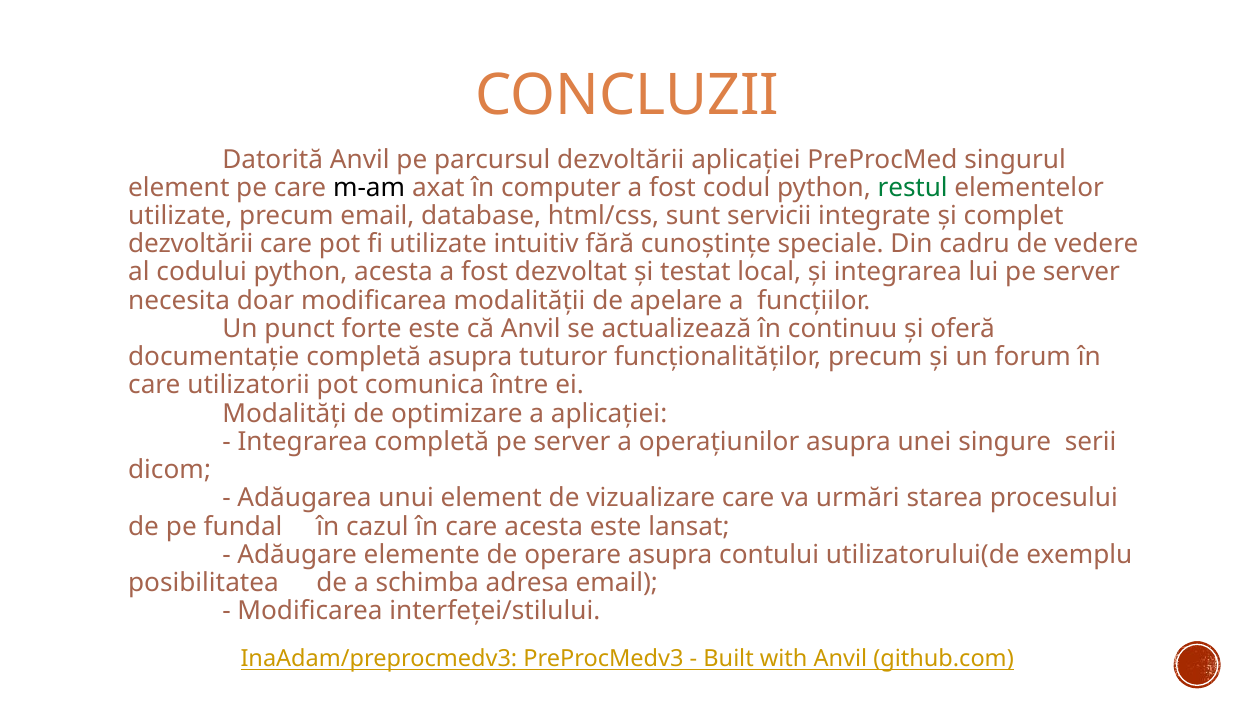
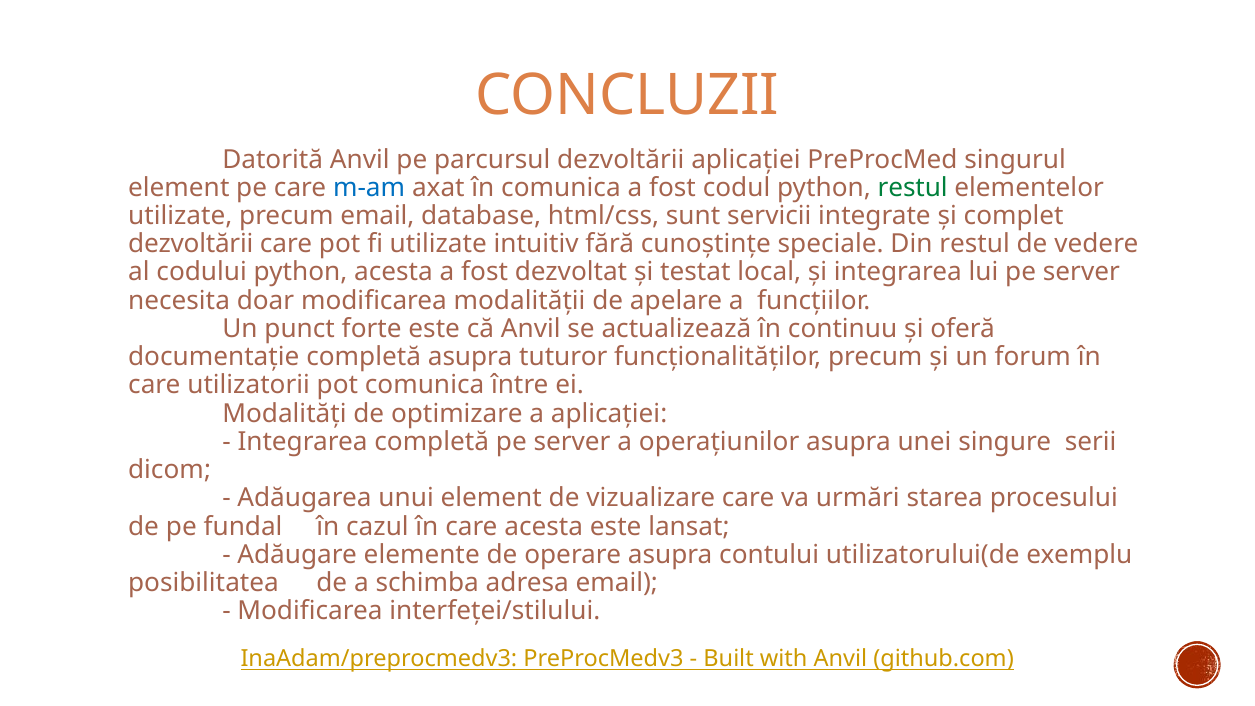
m-am colour: black -> blue (369, 188)
în computer: computer -> comunica (561, 188)
Din cadru: cadru -> restul (975, 244)
